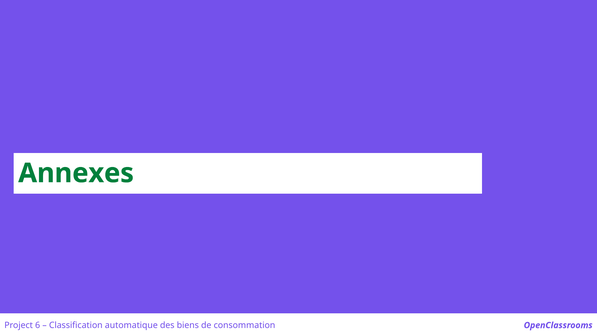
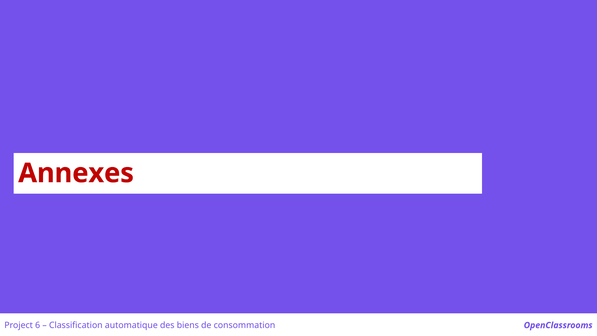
Annexes colour: green -> red (76, 173)
